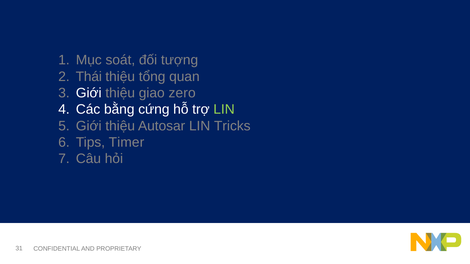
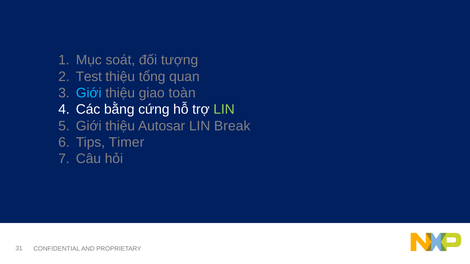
Thái: Thái -> Test (89, 77)
Giới colour: white -> light blue (89, 93)
zero: zero -> toàn (182, 93)
Tricks: Tricks -> Break (232, 126)
